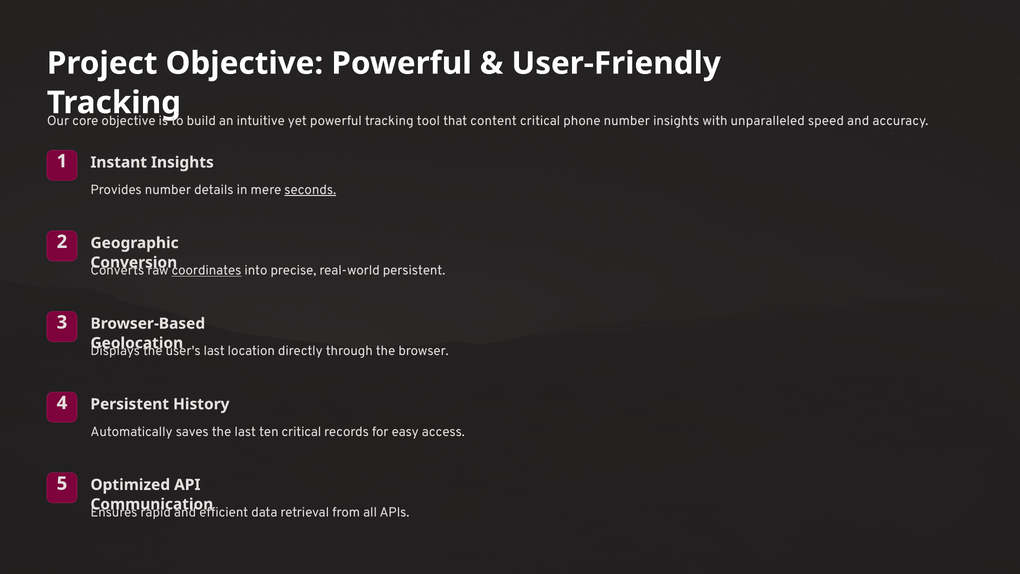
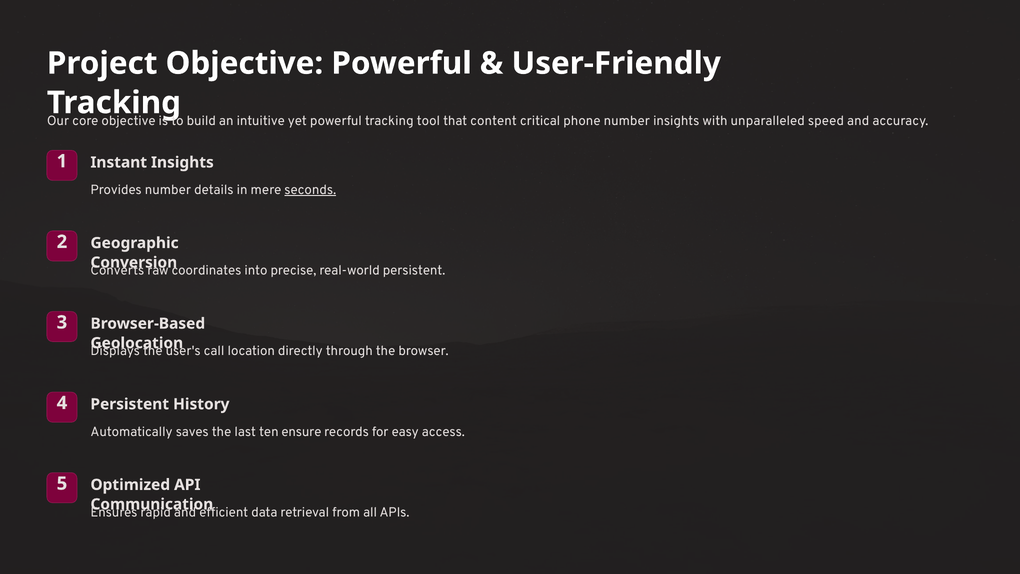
coordinates underline: present -> none (207, 270)
user's last: last -> call (214, 351)
ten critical: critical -> ensure (301, 432)
